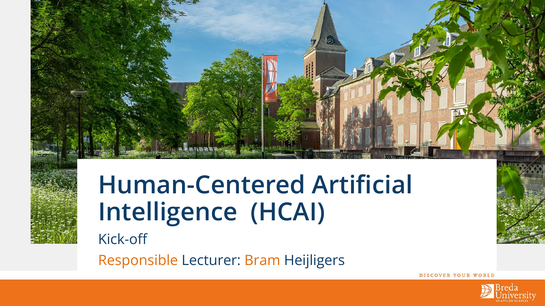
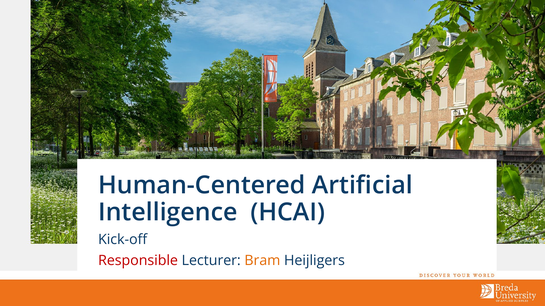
Responsible colour: orange -> red (138, 261)
